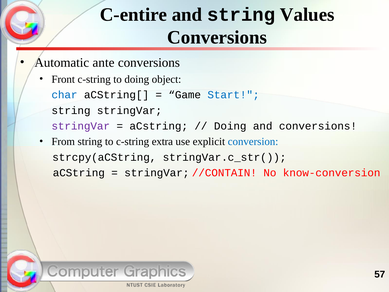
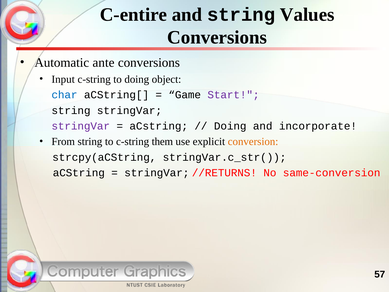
Front: Front -> Input (63, 79)
Start colour: blue -> purple (233, 95)
and conversions: conversions -> incorporate (318, 126)
extra: extra -> them (162, 142)
conversion colour: blue -> orange (253, 142)
//CONTAIN: //CONTAIN -> //RETURNS (224, 173)
know-conversion: know-conversion -> same-conversion (332, 173)
